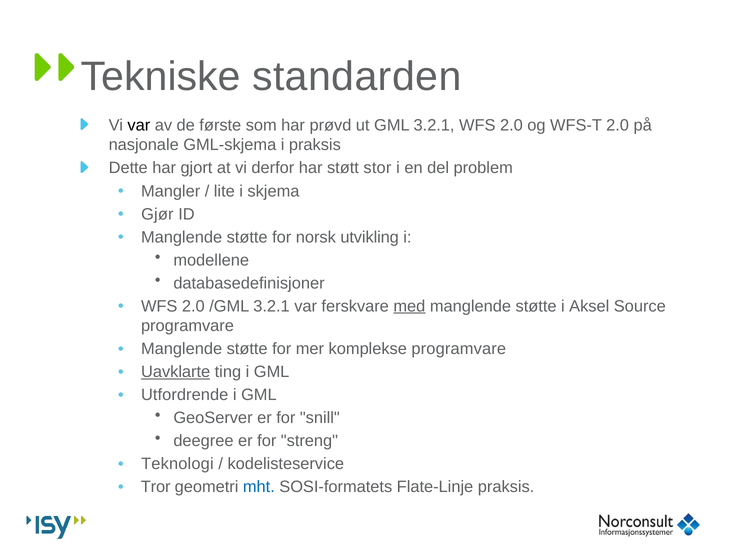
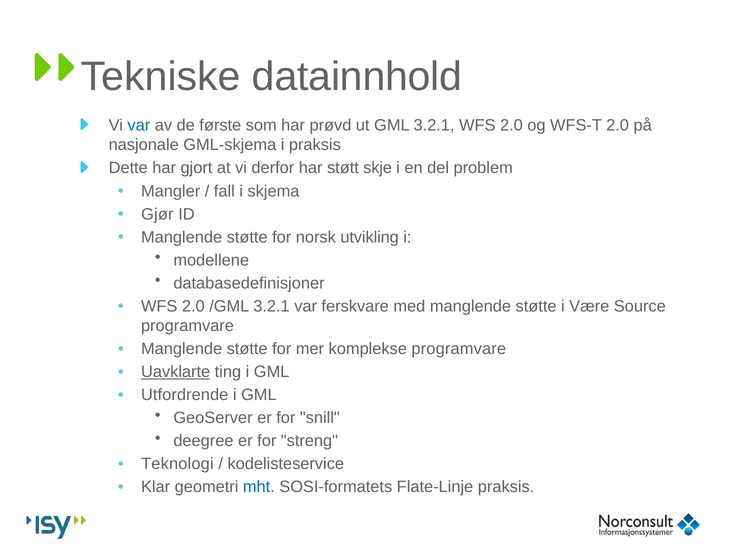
standarden: standarden -> datainnhold (357, 77)
var colour: black -> blue (139, 125)
stor: stor -> skje (378, 168)
lite: lite -> fall (224, 191)
med underline: present -> none (409, 306)
Aksel: Aksel -> Være (589, 306)
Tror: Tror -> Klar (156, 487)
